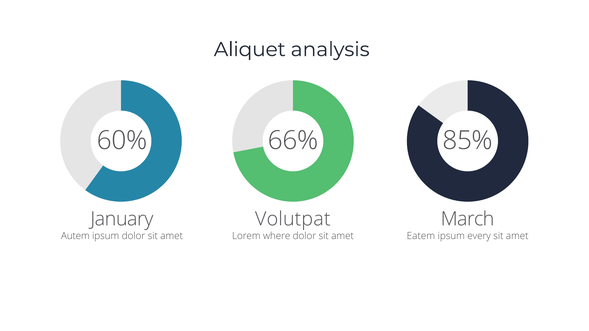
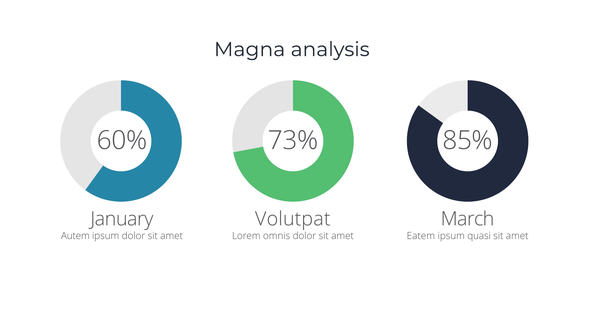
Aliquet: Aliquet -> Magna (250, 50)
66%: 66% -> 73% (293, 140)
where: where -> omnis (277, 236)
every: every -> quasi (479, 236)
